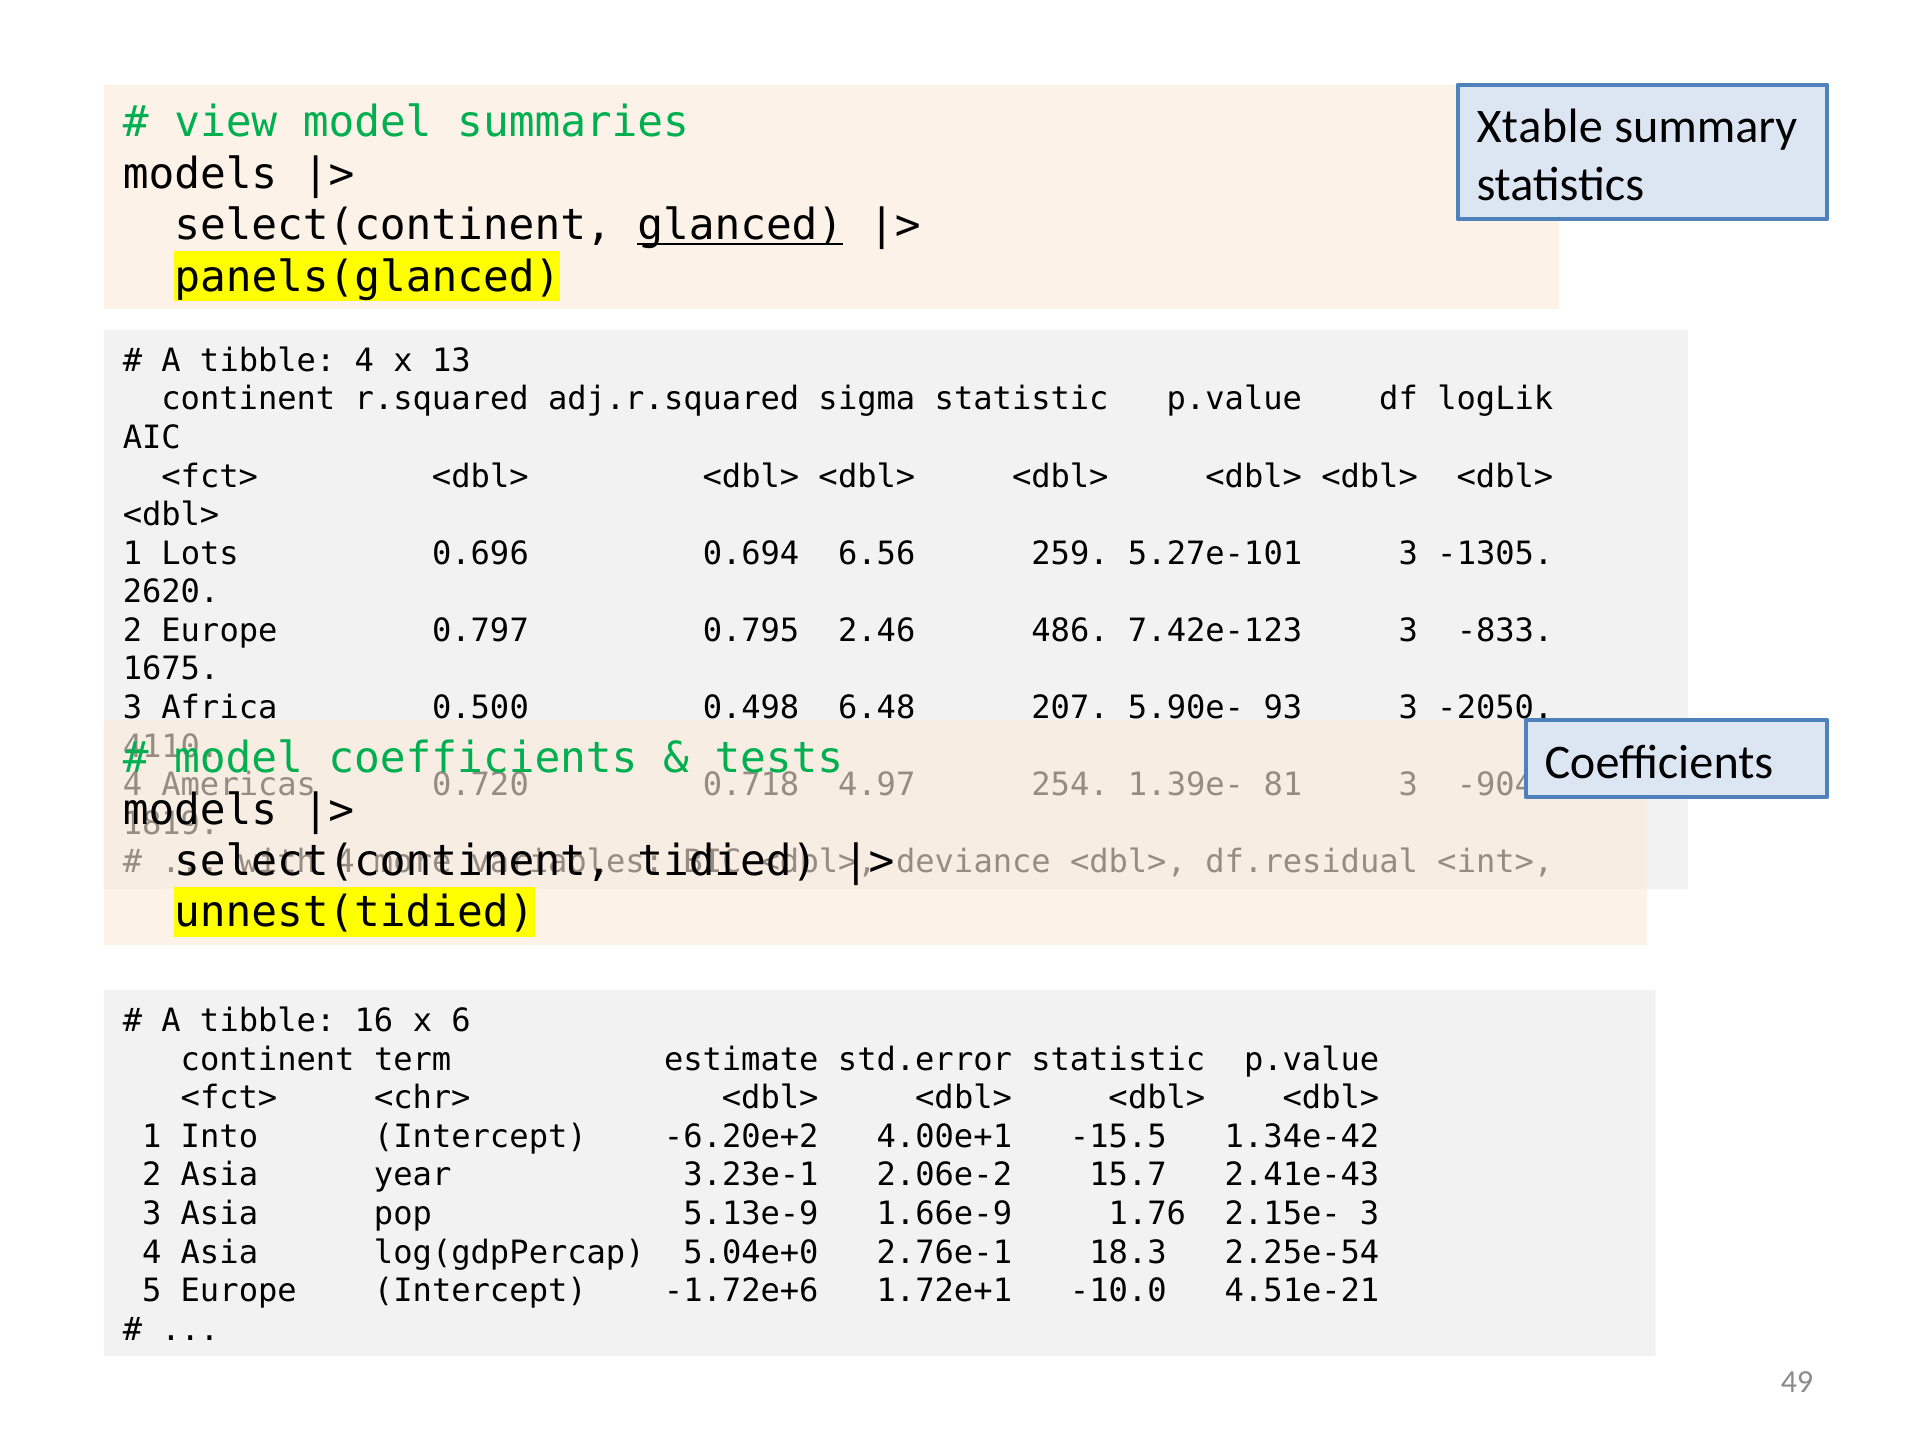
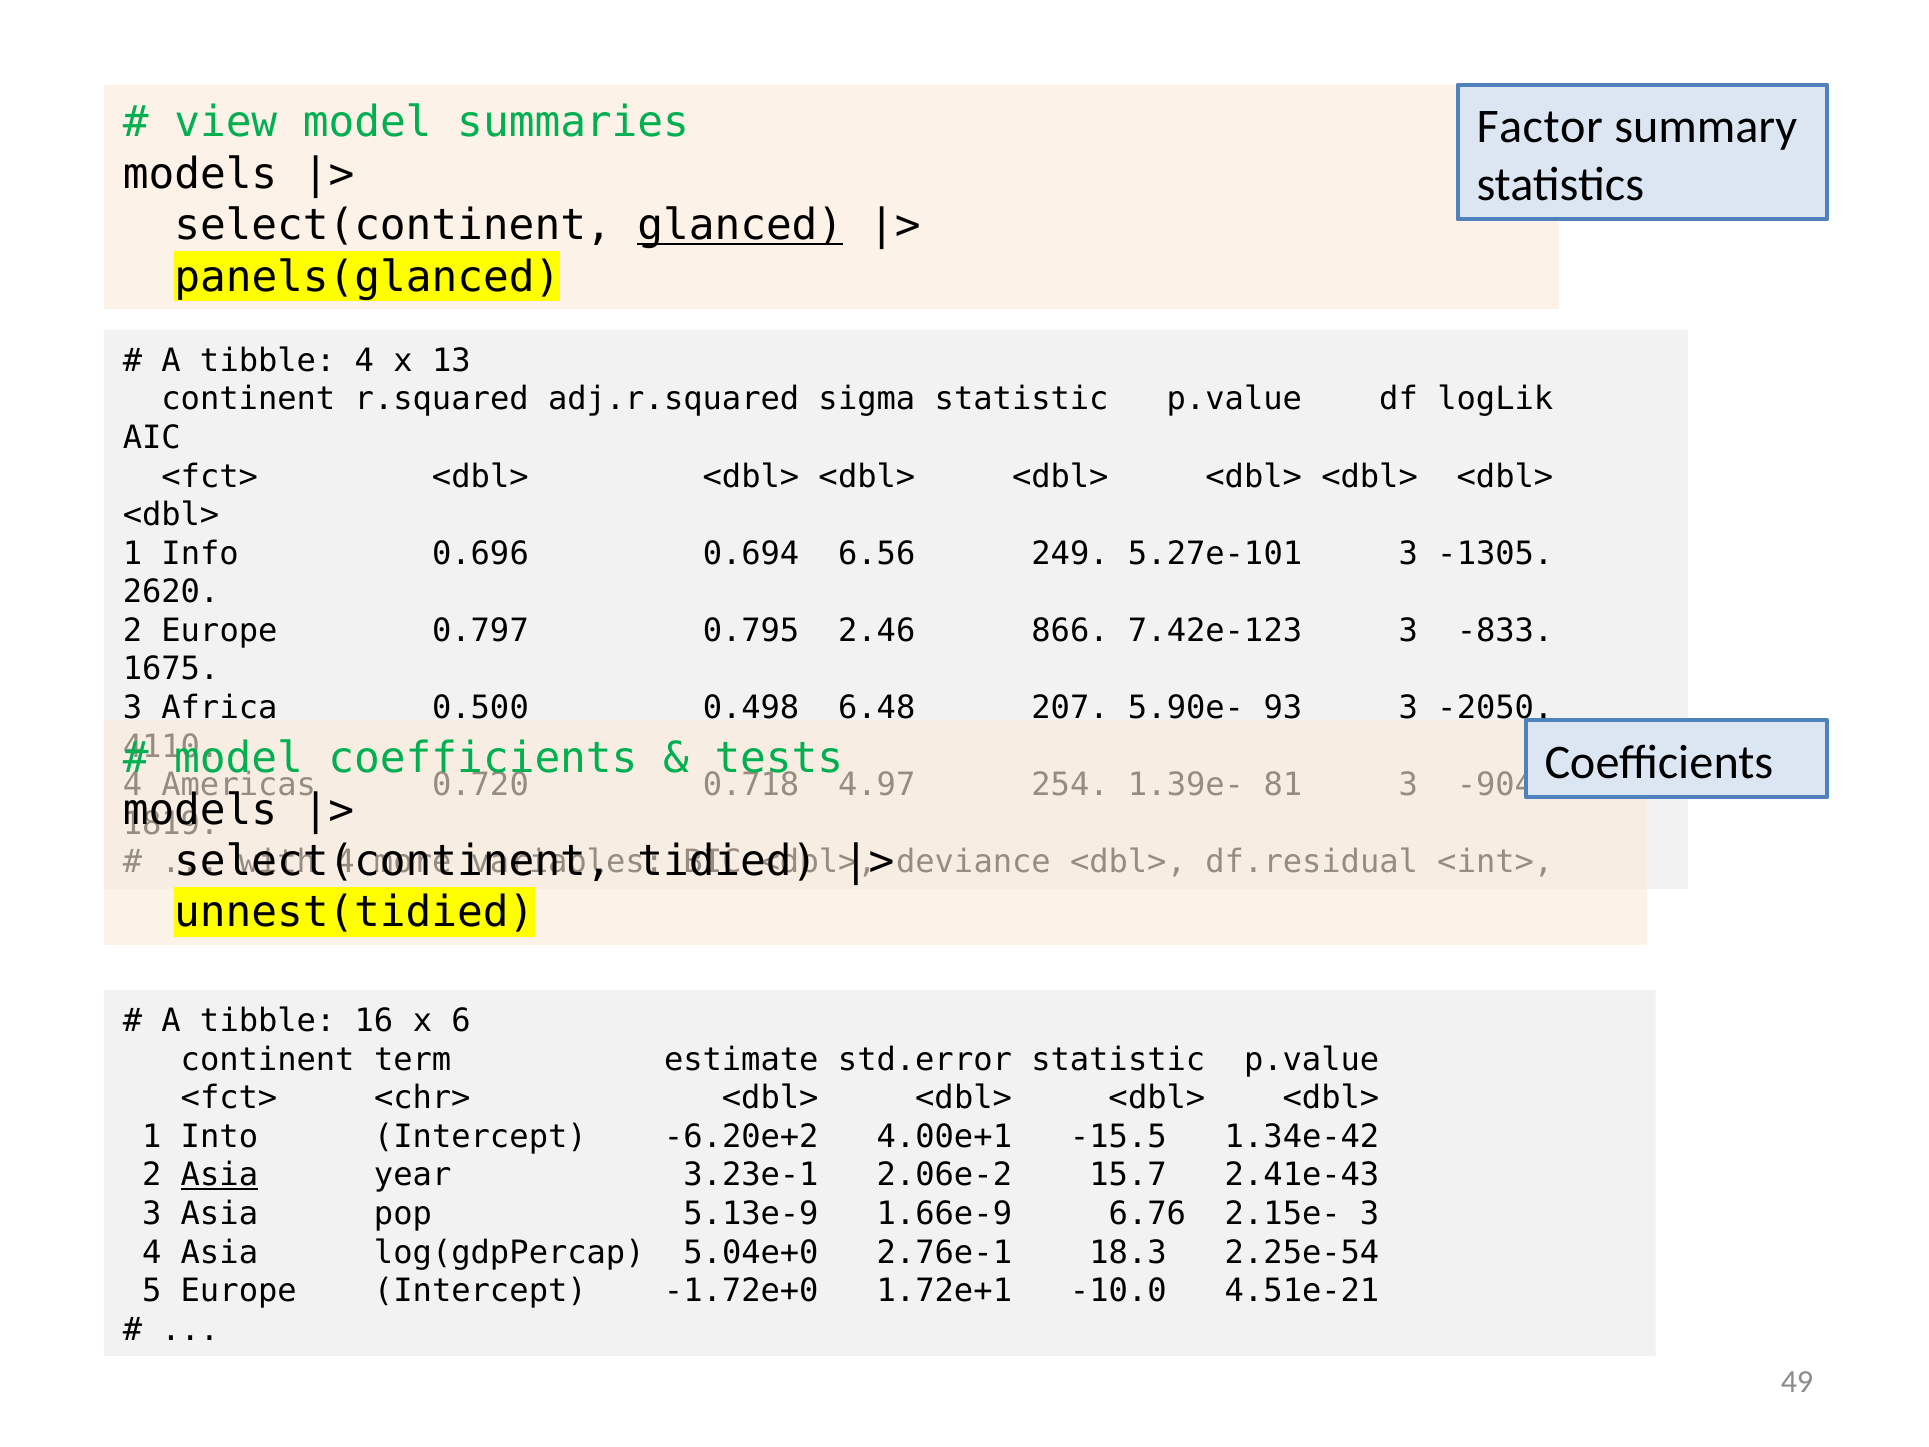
Xtable: Xtable -> Factor (1540, 126)
Lots: Lots -> Info (200, 554)
259: 259 -> 249 (1070, 554)
486: 486 -> 866 (1070, 631)
Asia underline: none -> present (219, 1175)
1.76: 1.76 -> 6.76 (1147, 1214)
-1.72e+6: -1.72e+6 -> -1.72e+0 (741, 1291)
